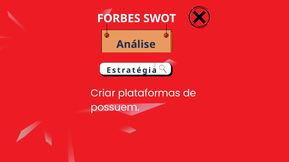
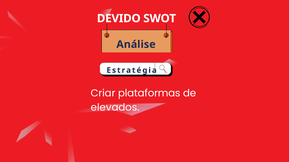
FORBES: FORBES -> DEVIDO (119, 18)
possuem: possuem -> elevados (115, 108)
